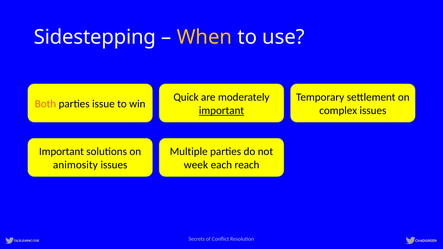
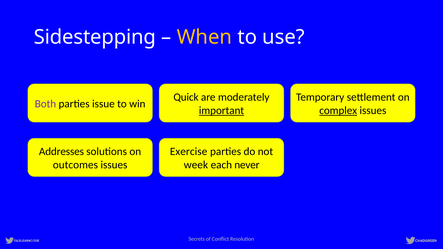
Both colour: orange -> purple (45, 104)
complex underline: none -> present (338, 110)
Important: Important -> Addresses (61, 152)
Multiple: Multiple -> Exercise (189, 152)
animosity: animosity -> outcomes (75, 165)
reach: reach -> never (247, 165)
